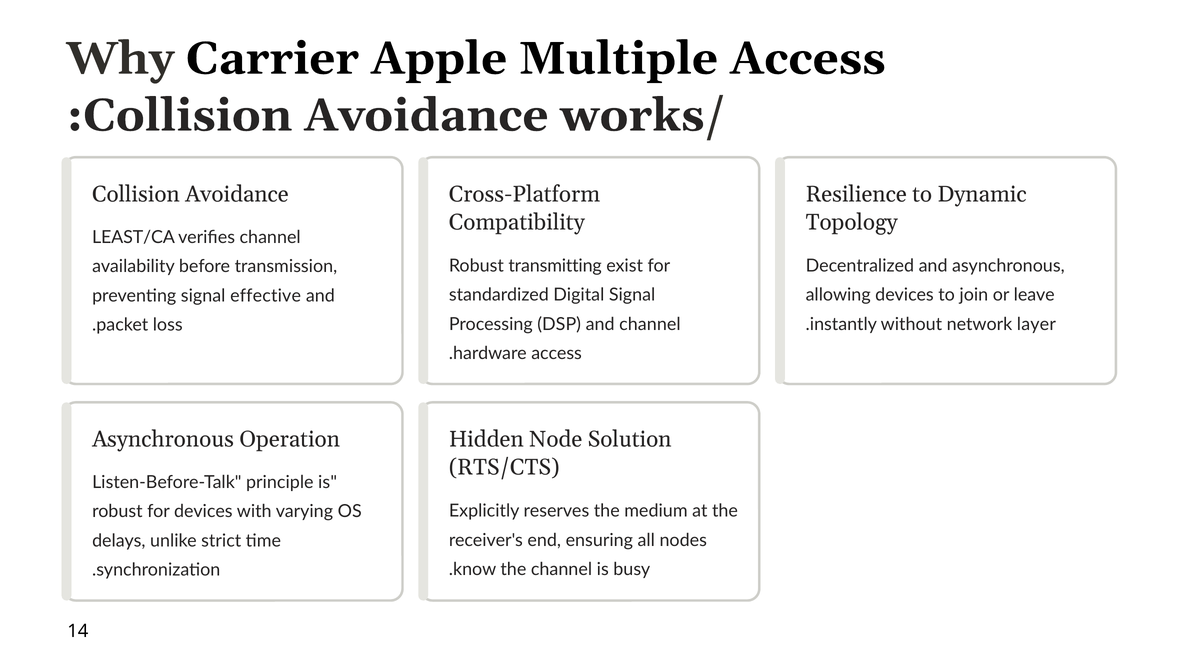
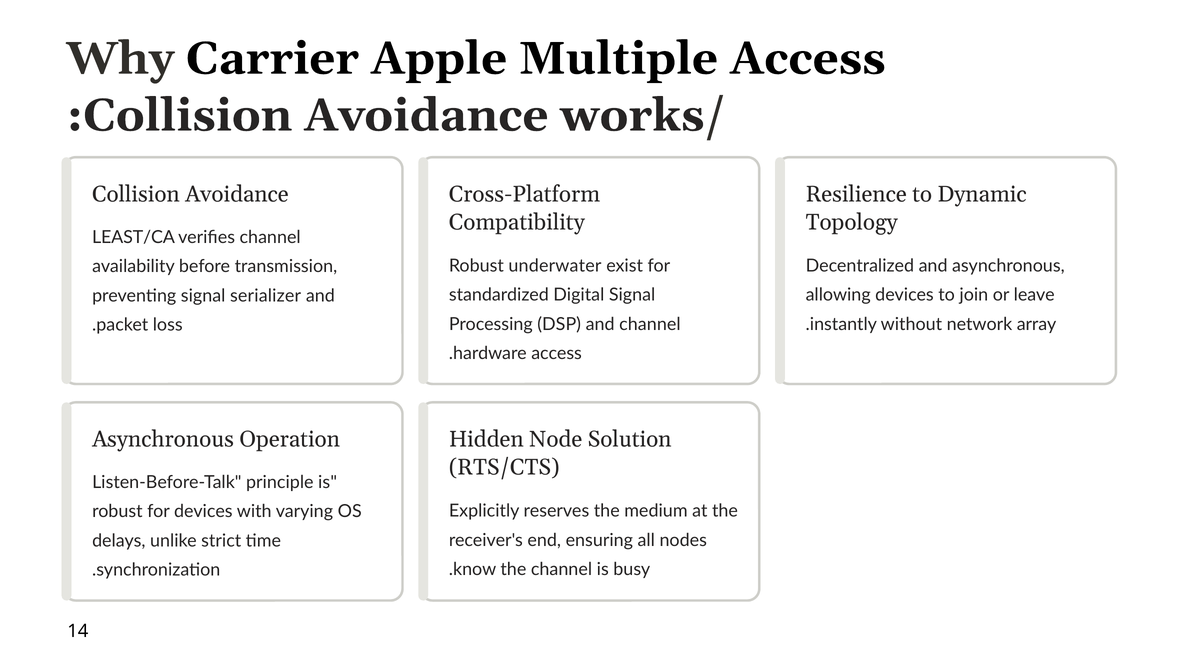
transmitting: transmitting -> underwater (555, 266)
effective: effective -> serializer (266, 296)
layer: layer -> array (1037, 324)
